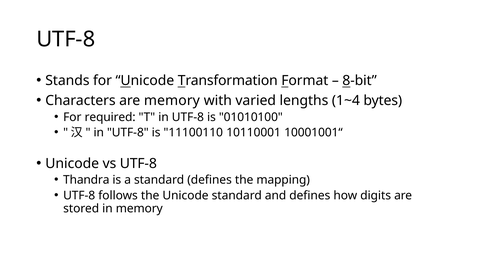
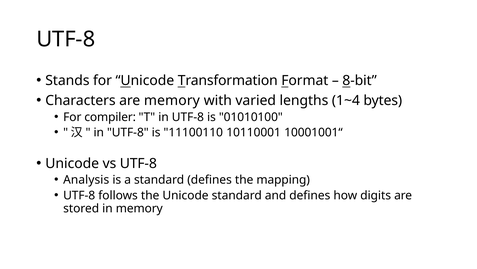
required: required -> compiler (110, 117)
Thandra: Thandra -> Analysis (86, 180)
